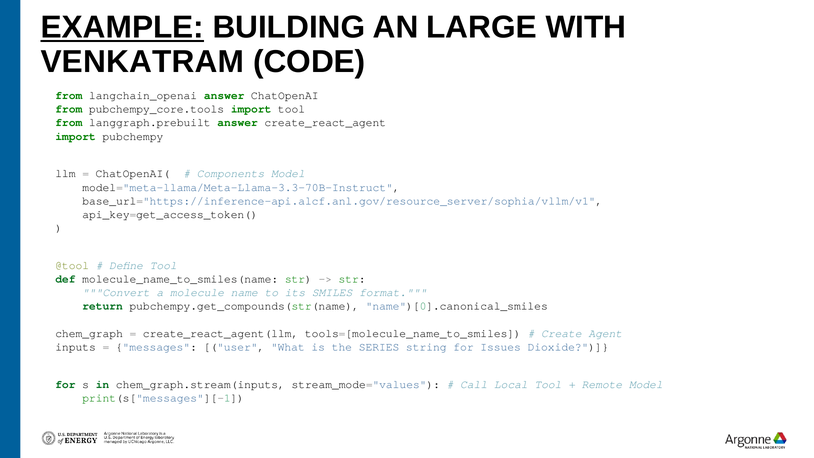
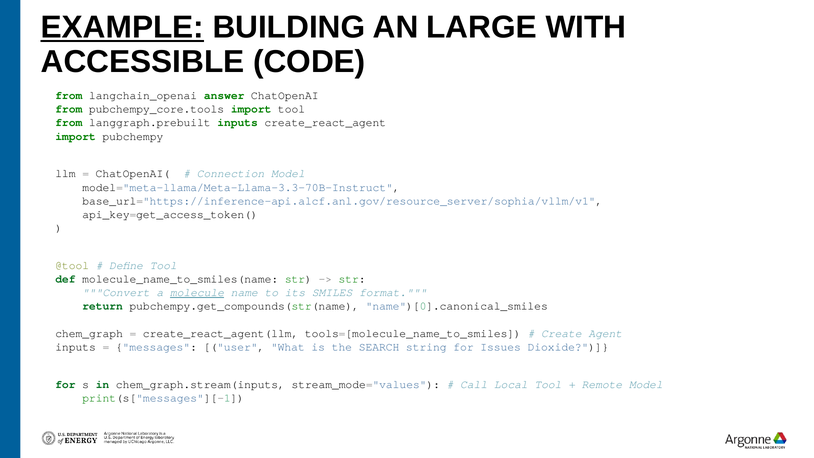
VENKATRAM: VENKATRAM -> ACCESSIBLE (143, 62)
langgraph.prebuilt answer: answer -> inputs (238, 123)
Components: Components -> Connection (231, 174)
molecule underline: none -> present (197, 293)
SERIES: SERIES -> SEARCH (379, 347)
